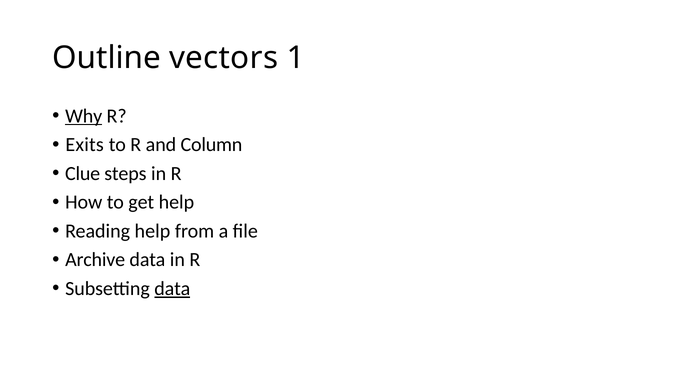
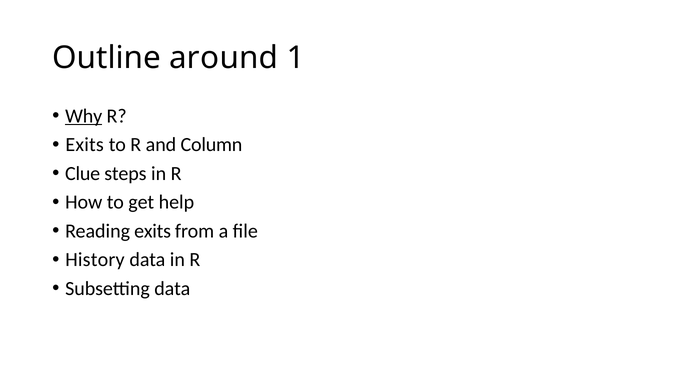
vectors: vectors -> around (224, 58)
Reading help: help -> exits (153, 231)
Archive: Archive -> History (95, 260)
data underline: present -> none (172, 289)
